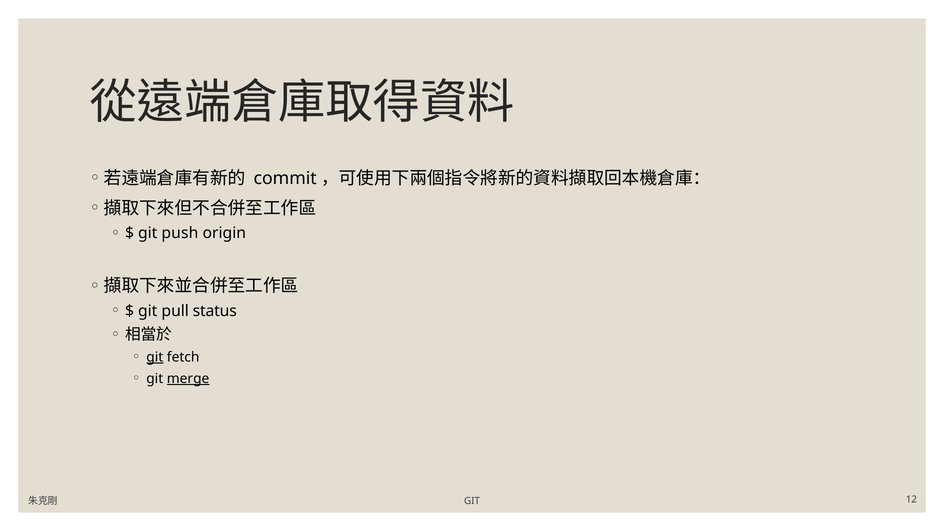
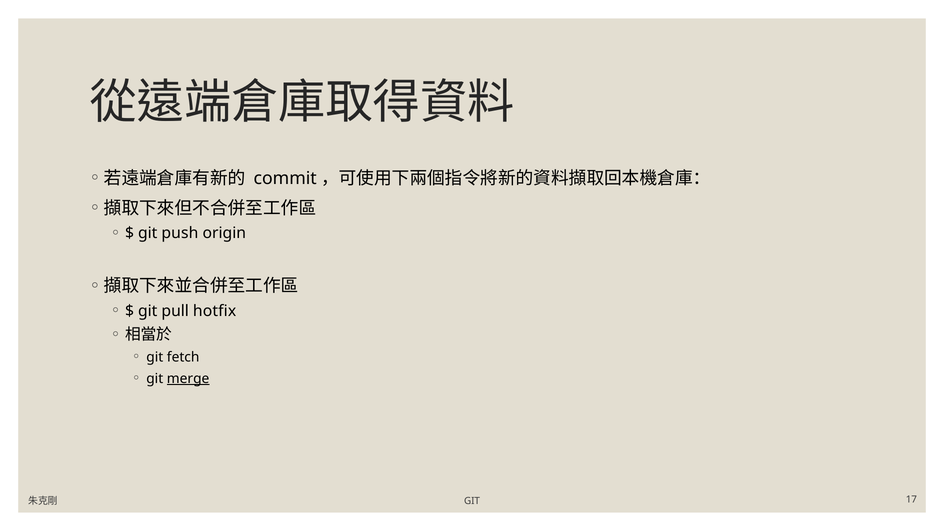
status: status -> hotfix (215, 311)
git underline: present -> none (155, 357)
12: 12 -> 17 (911, 499)
